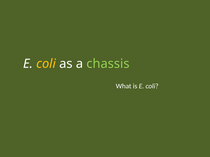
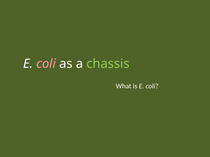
coli colour: yellow -> pink (46, 64)
